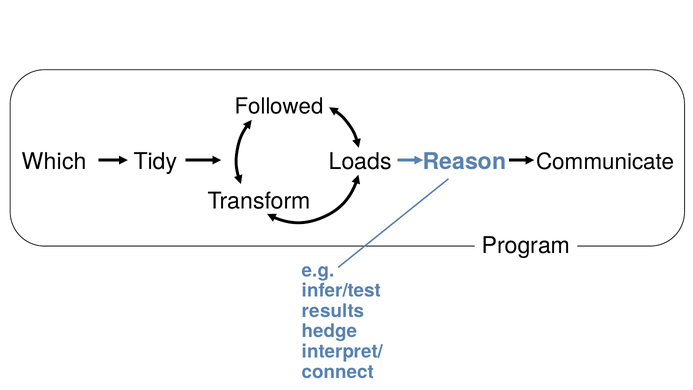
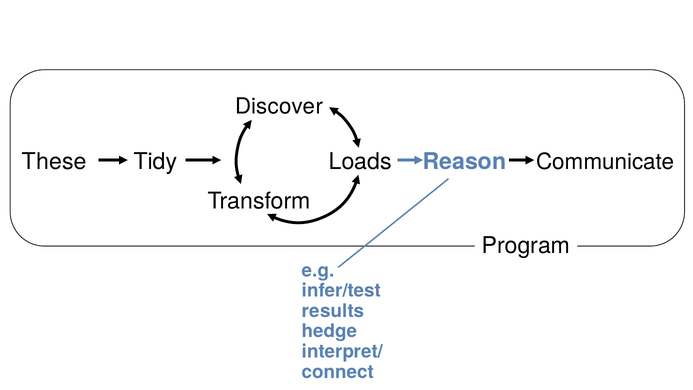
Followed: Followed -> Discover (279, 107)
Which: Which -> These (54, 162)
